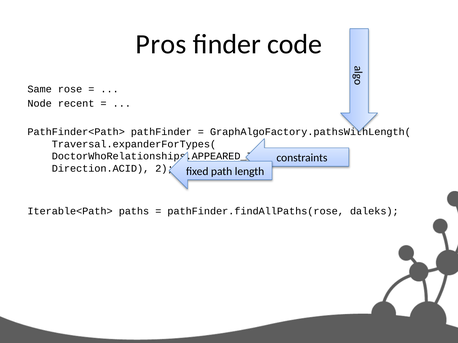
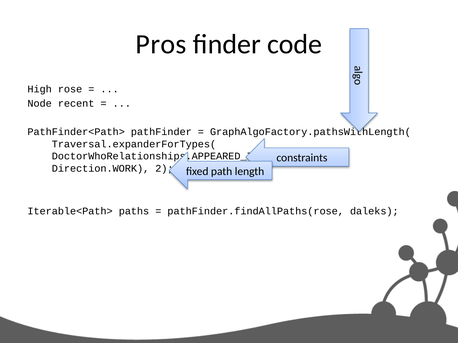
Same: Same -> High (40, 89)
Direction.ACID: Direction.ACID -> Direction.WORK (100, 169)
